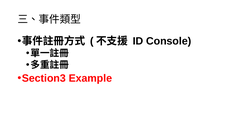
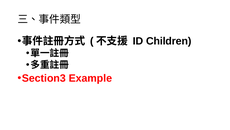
Console: Console -> Children (169, 41)
